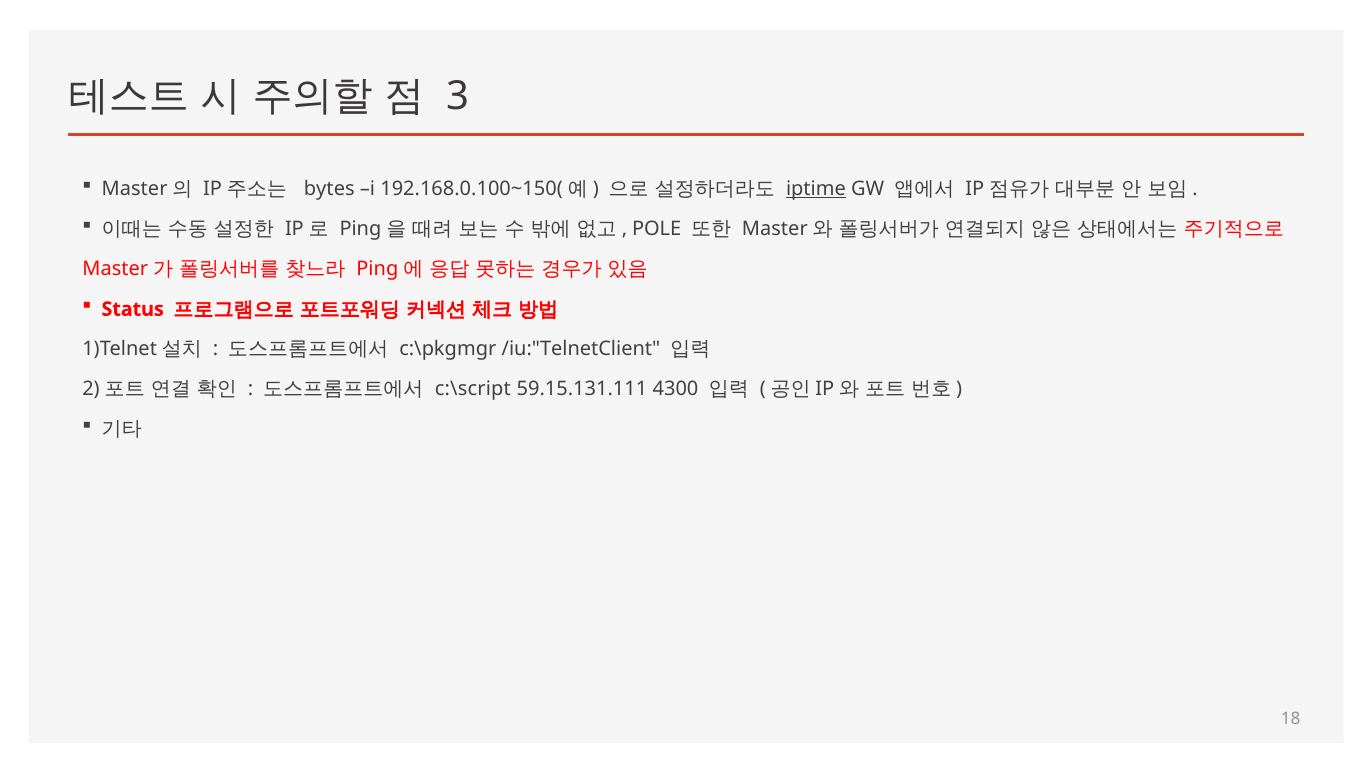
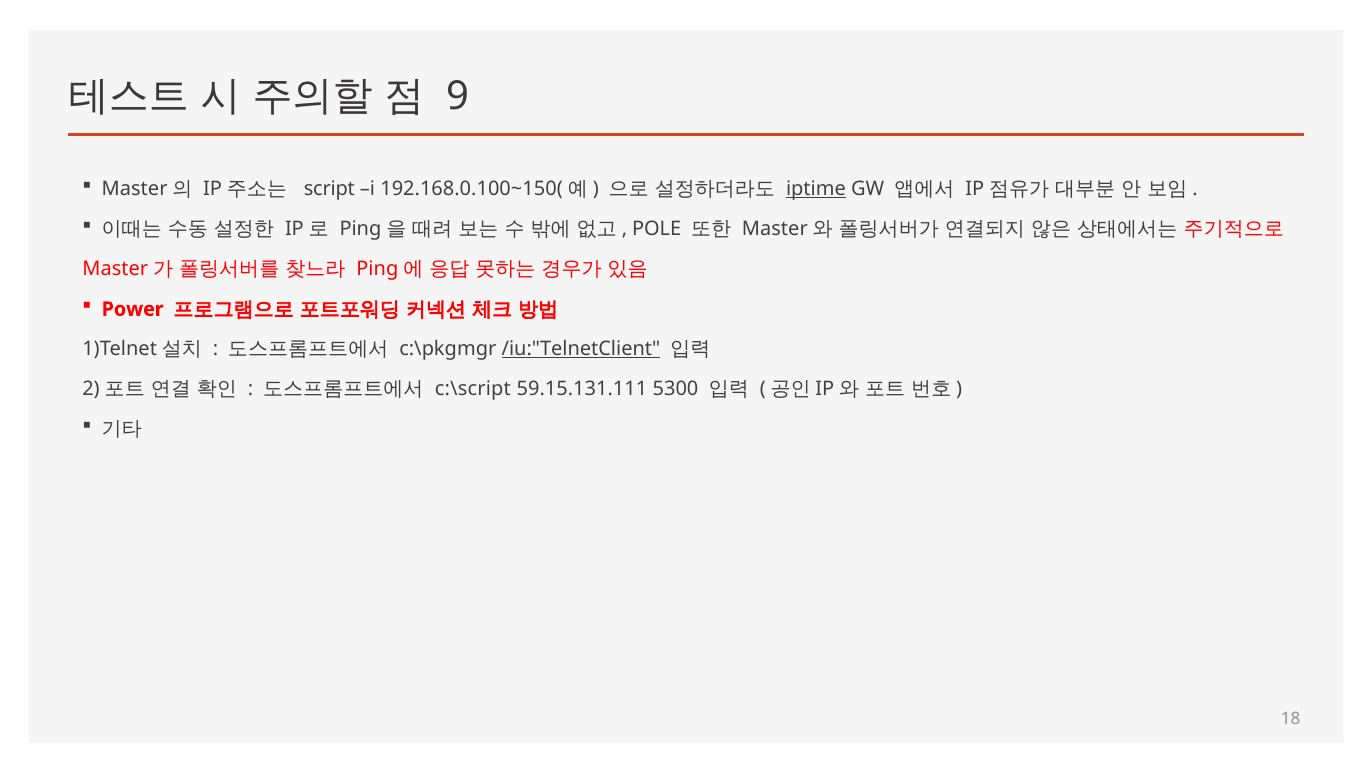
3: 3 -> 9 (458, 96)
bytes: bytes -> script (329, 189)
Status: Status -> Power (133, 309)
/iu:"TelnetClient underline: none -> present (581, 349)
4300: 4300 -> 5300 (676, 389)
